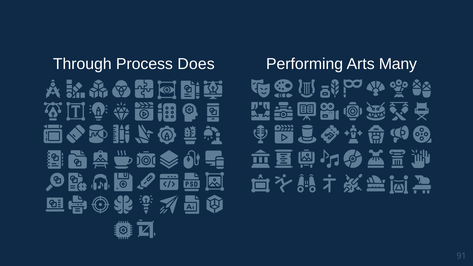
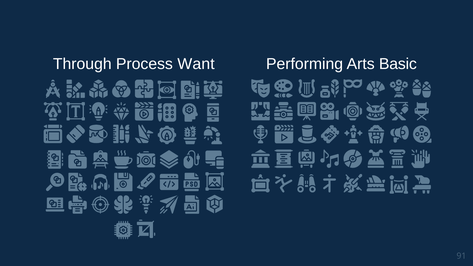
Does: Does -> Want (196, 64)
Many: Many -> Basic (398, 64)
